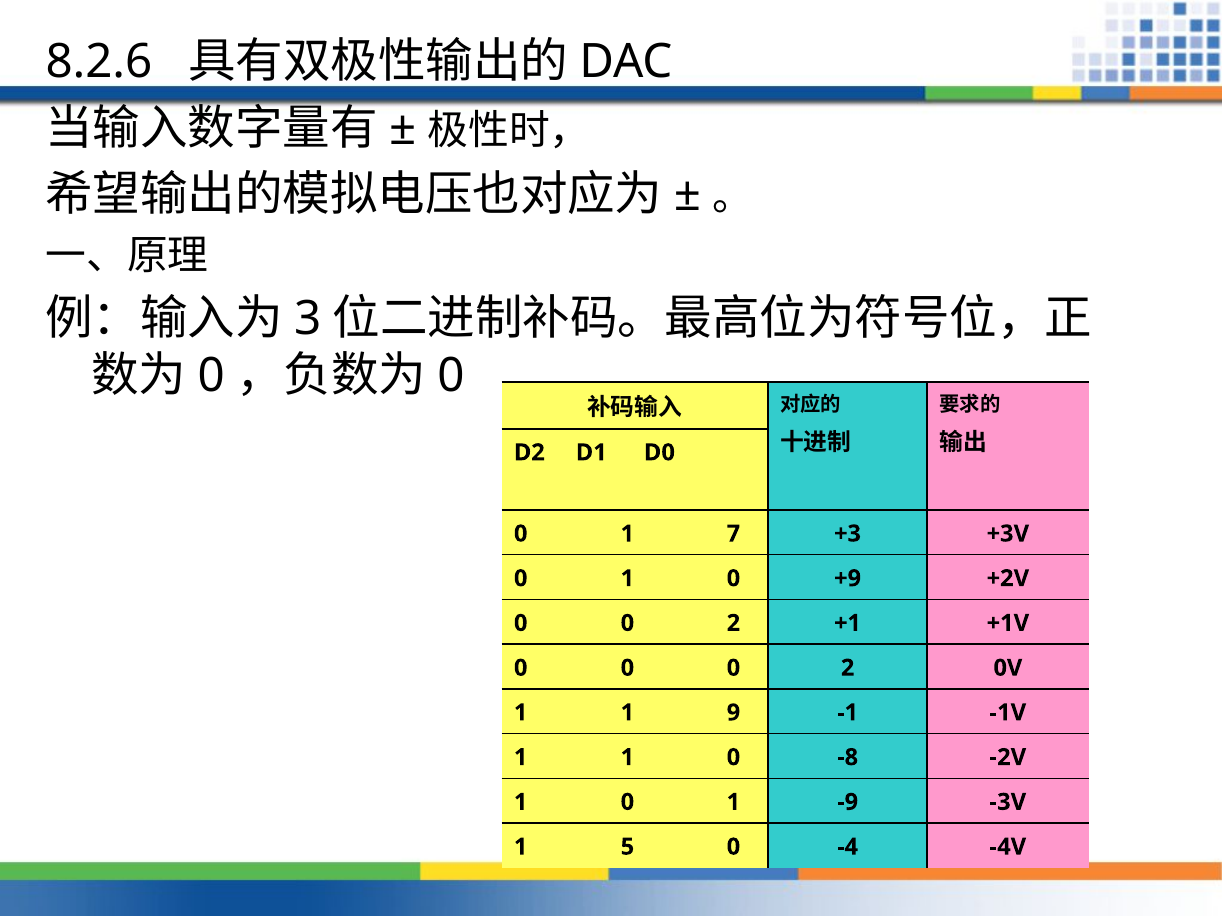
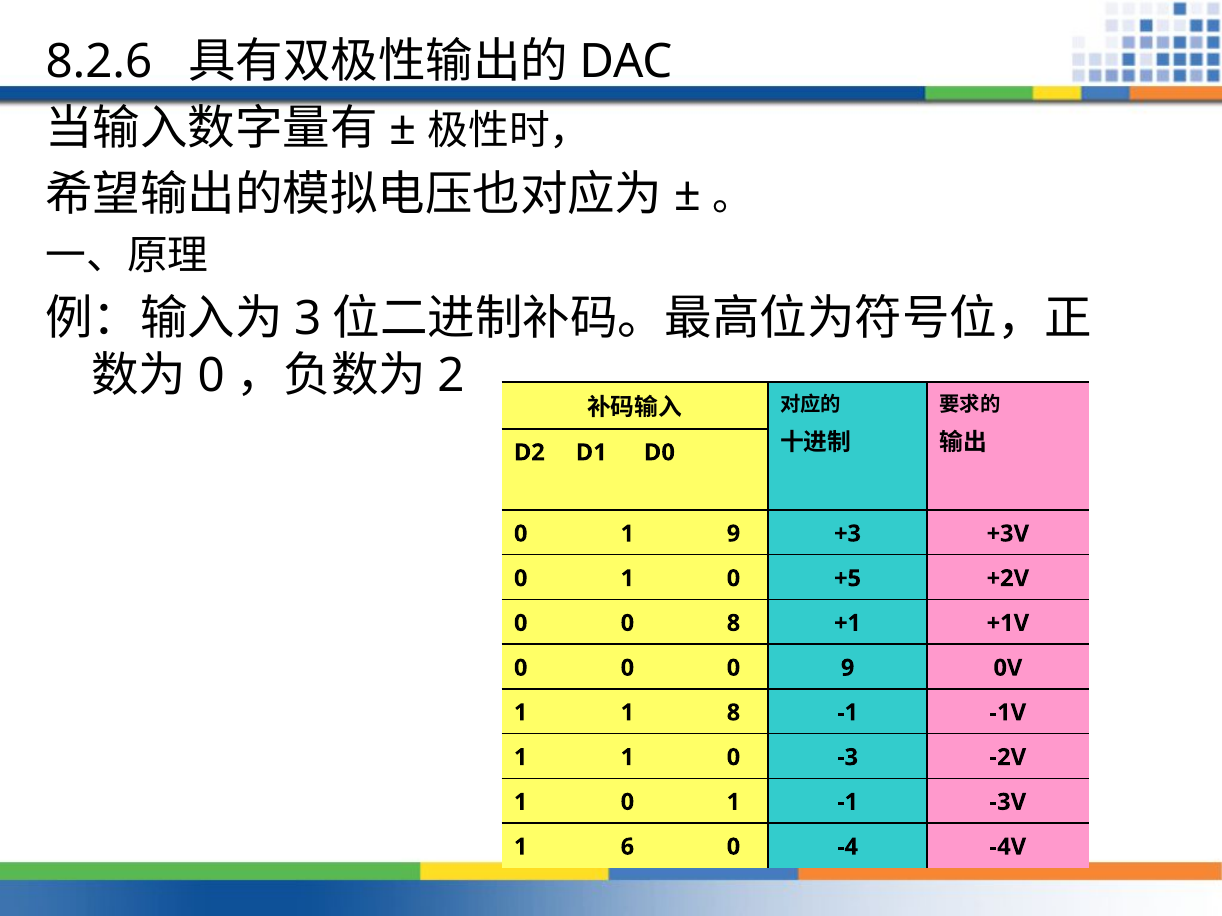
0: 0 -> 2 (451, 376)
1 7: 7 -> 9 (733, 534)
+9: +9 -> +5 (848, 579)
2: 2 -> 8 (733, 623)
0 0 0 2: 2 -> 9 (848, 668)
1 9: 9 -> 8 (733, 713)
-8: -8 -> -3 (848, 758)
1 -9: -9 -> -1 (848, 802)
5: 5 -> 6 (627, 847)
